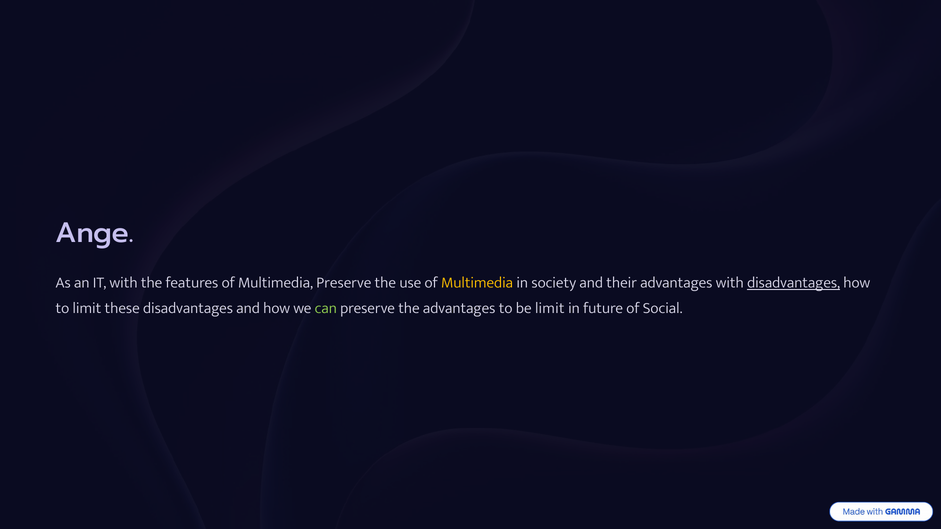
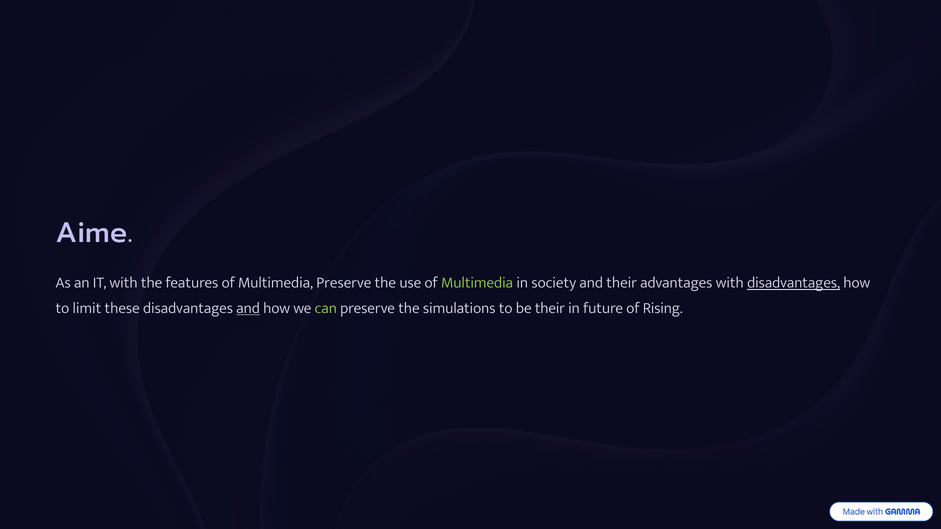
Ange: Ange -> Aime (94, 233)
Multimedia colour: yellow -> light green (477, 283)
and underline: none -> present (248, 308)
the advantages: advantages -> simulations (459, 308)
be limit: limit -> their (550, 308)
Social: Social -> Rising (663, 308)
